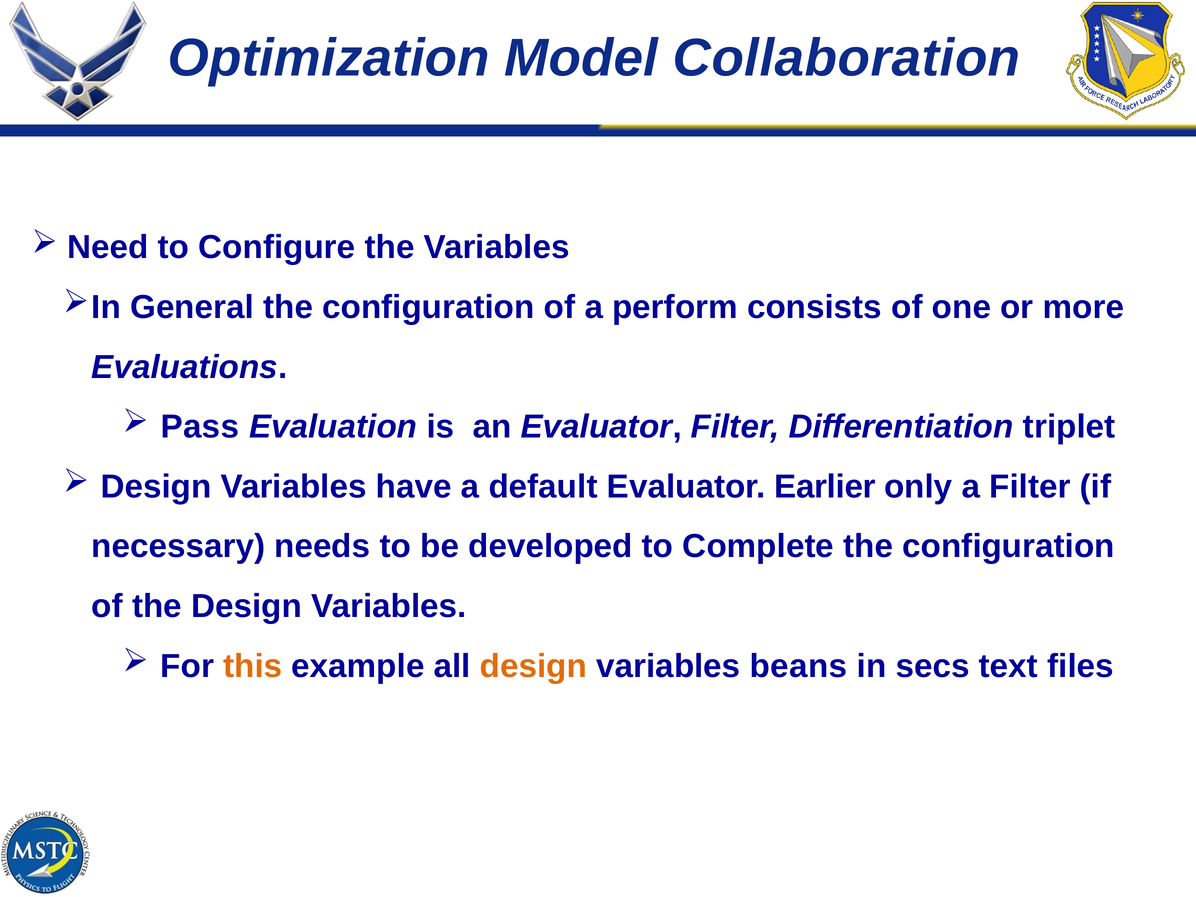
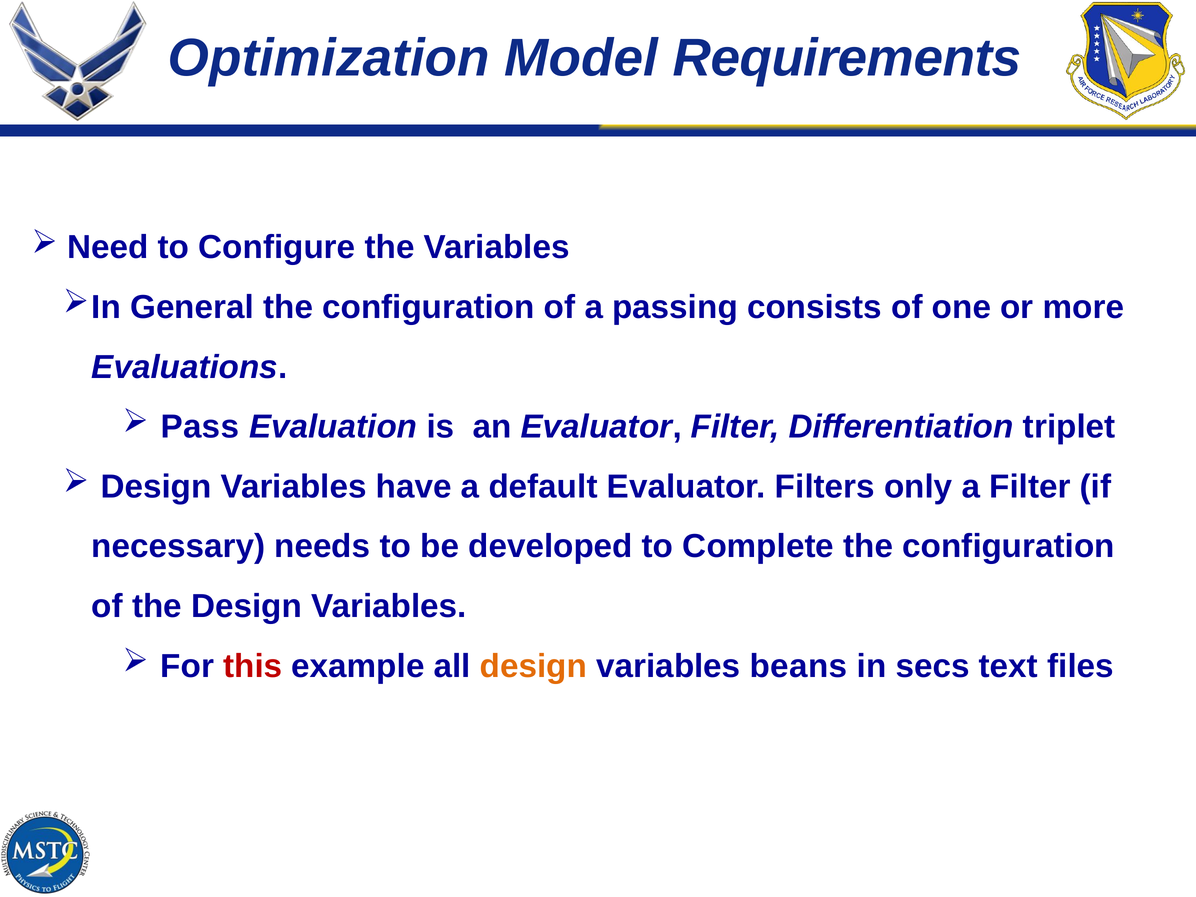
Collaboration: Collaboration -> Requirements (847, 58)
perform: perform -> passing (675, 307)
Earlier: Earlier -> Filters (825, 487)
this colour: orange -> red (253, 666)
